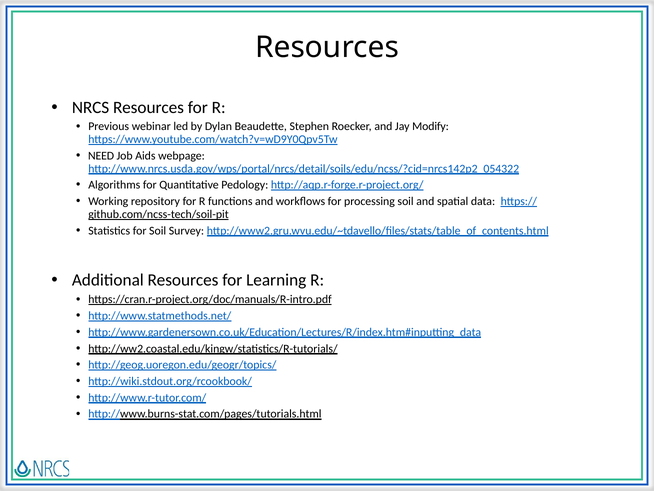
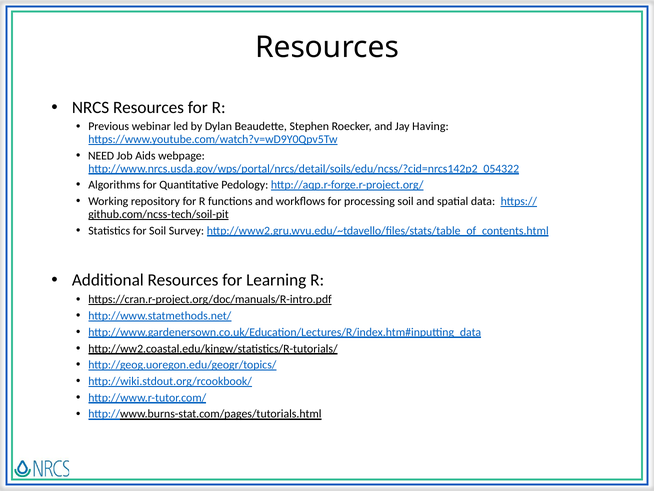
Modify: Modify -> Having (430, 126)
